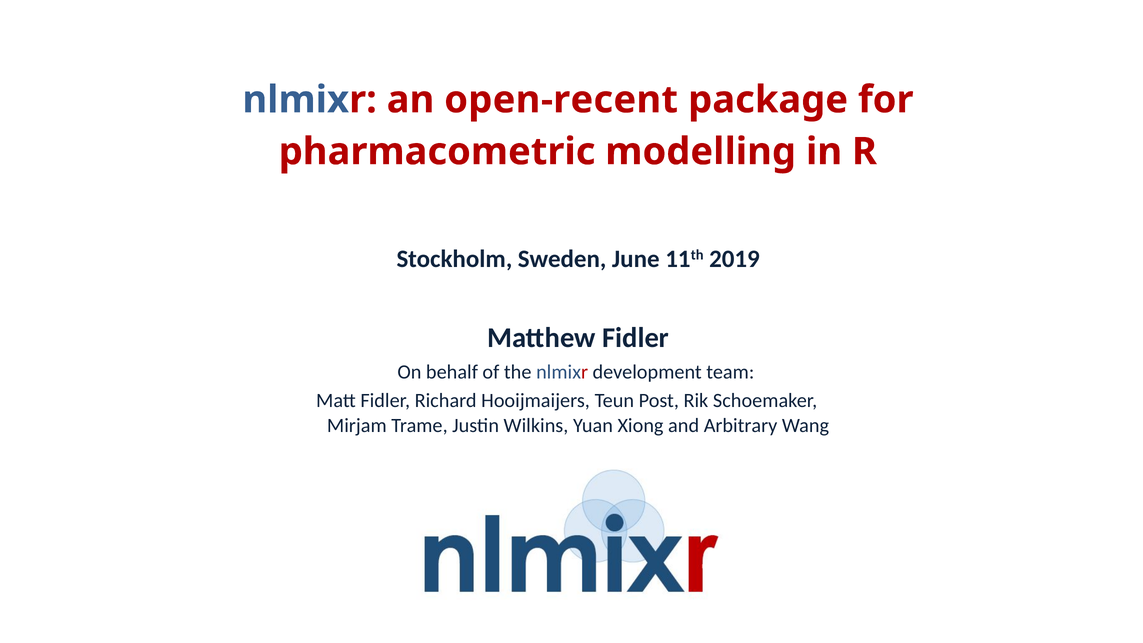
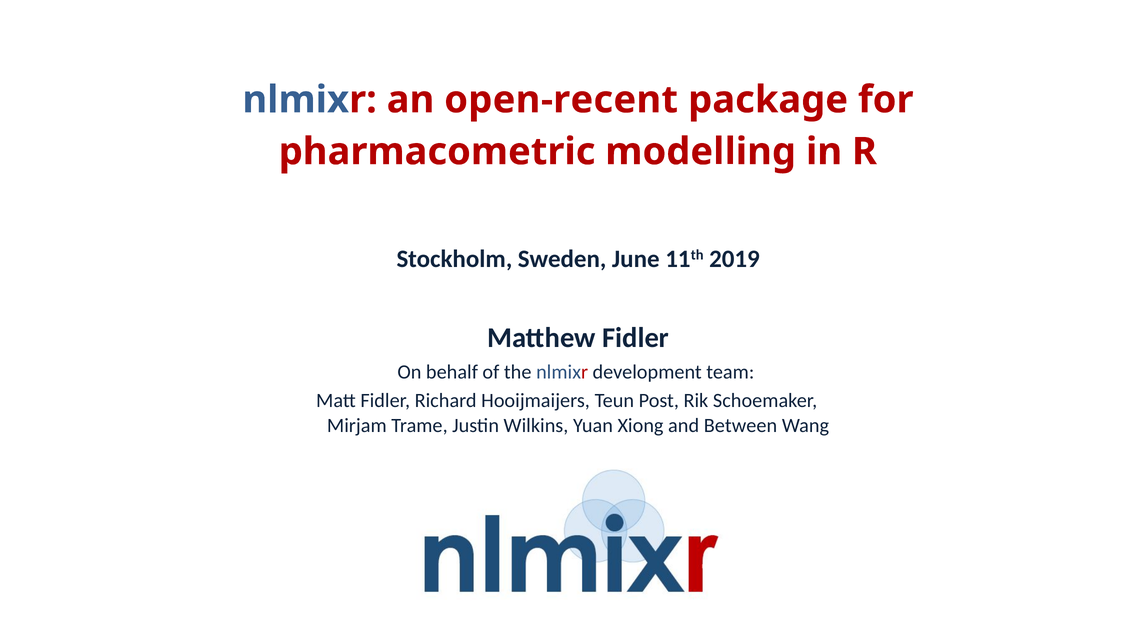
Arbitrary: Arbitrary -> Between (740, 425)
